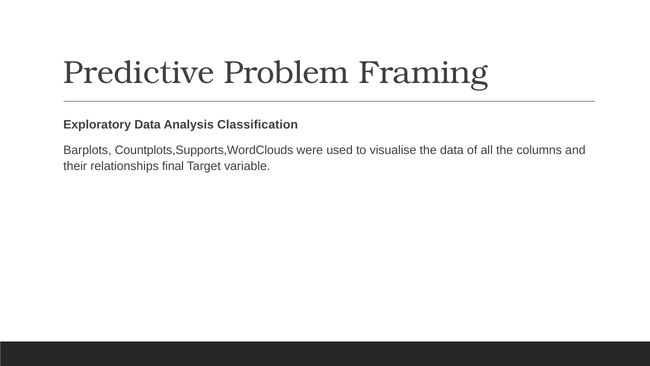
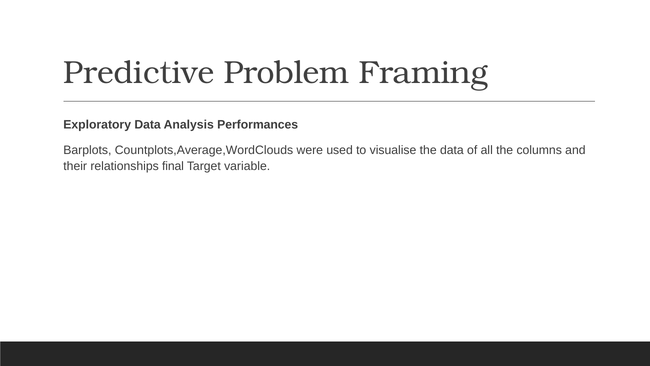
Classification: Classification -> Performances (258, 124)
Countplots,Supports,WordClouds: Countplots,Supports,WordClouds -> Countplots,Average,WordClouds (204, 150)
